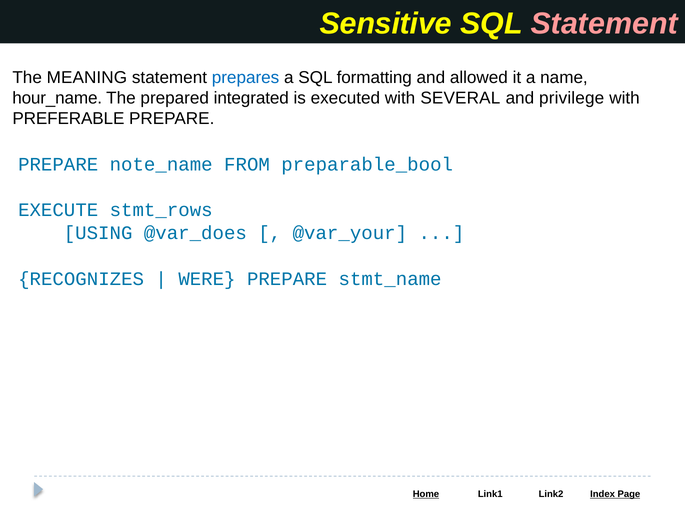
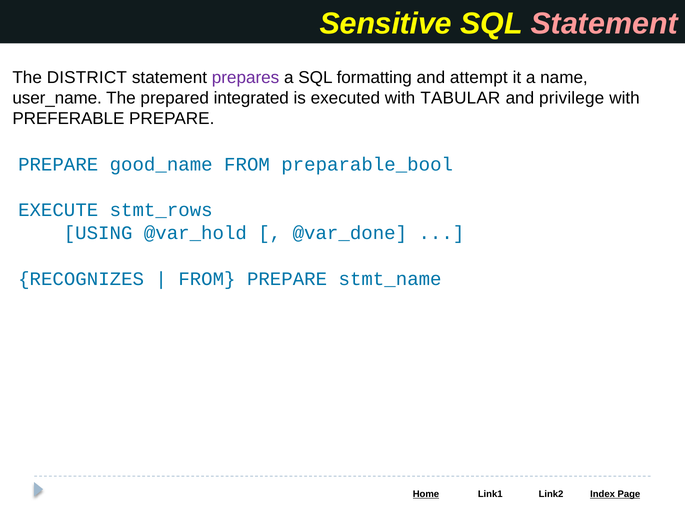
MEANING: MEANING -> DISTRICT (87, 78)
prepares colour: blue -> purple (246, 78)
allowed: allowed -> attempt (479, 78)
hour_name: hour_name -> user_name (57, 98)
SEVERAL: SEVERAL -> TABULAR (460, 98)
note_name: note_name -> good_name (161, 164)
@var_does: @var_does -> @var_hold (195, 233)
@var_your: @var_your -> @var_done (350, 233)
WERE: WERE -> FROM (207, 279)
